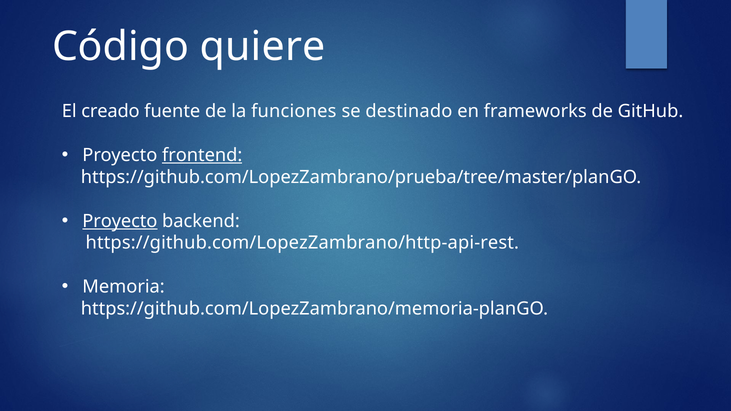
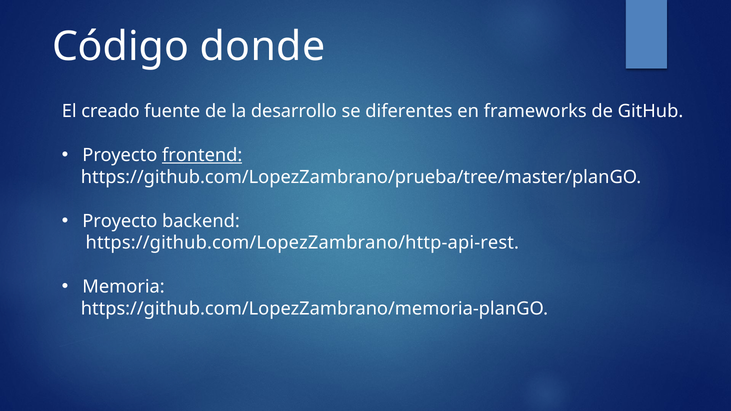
quiere: quiere -> donde (262, 47)
funciones: funciones -> desarrollo (294, 111)
destinado: destinado -> diferentes (409, 111)
Proyecto underline: present -> none (120, 221)
